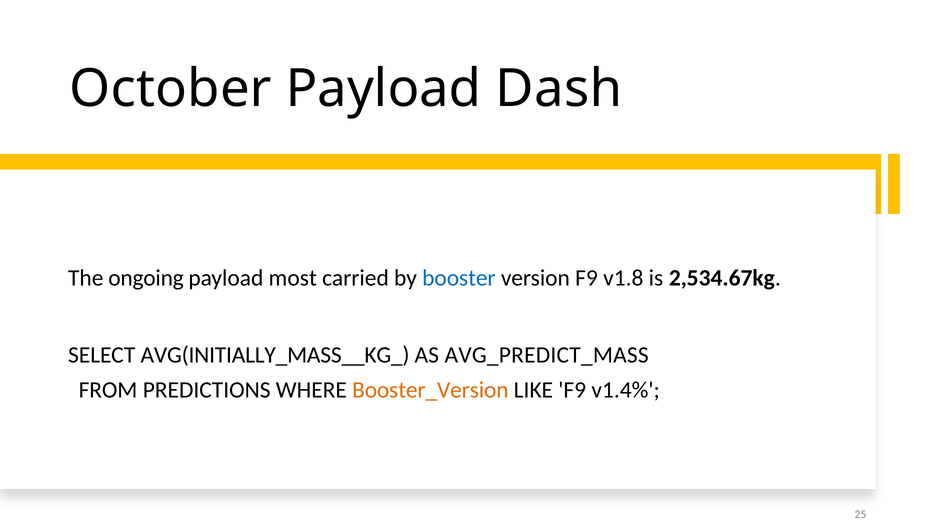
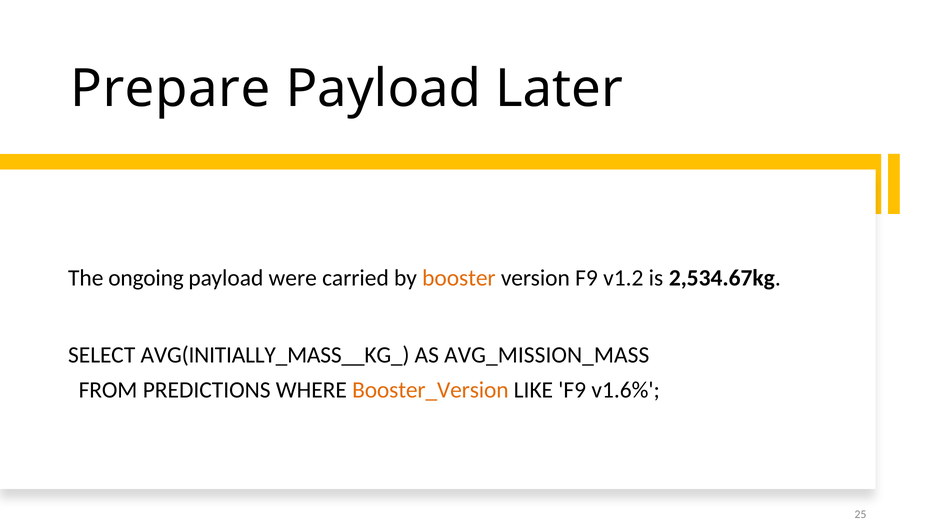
October: October -> Prepare (170, 89)
Dash: Dash -> Later (559, 89)
most: most -> were (293, 278)
booster colour: blue -> orange (459, 278)
v1.8: v1.8 -> v1.2 (623, 278)
AVG_PREDICT_MASS: AVG_PREDICT_MASS -> AVG_MISSION_MASS (547, 355)
v1.4%: v1.4% -> v1.6% (626, 390)
